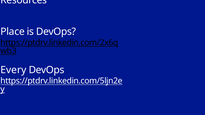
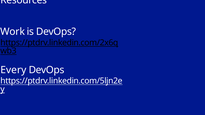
Place: Place -> Work (13, 32)
